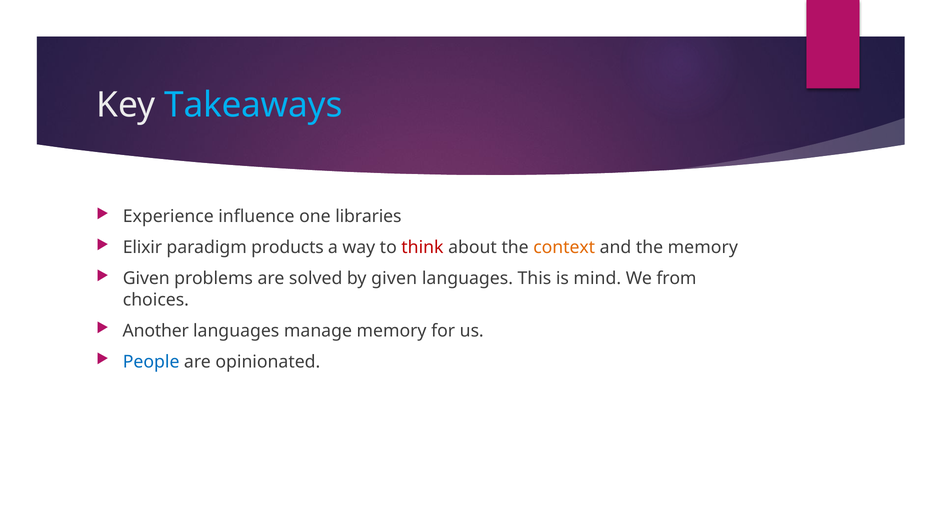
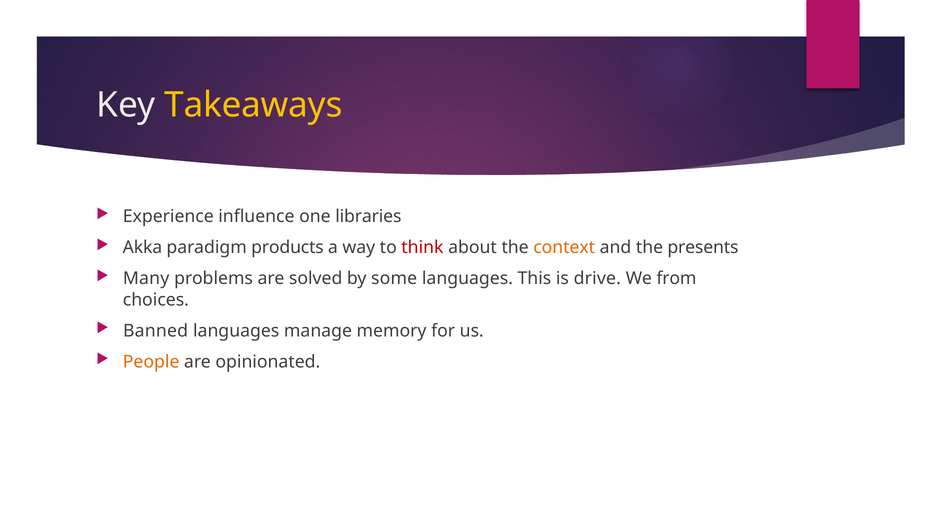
Takeaways colour: light blue -> yellow (253, 105)
Elixir: Elixir -> Akka (142, 248)
the memory: memory -> presents (703, 248)
Given: Given -> Many (146, 279)
by given: given -> some (394, 279)
mind: mind -> drive (597, 279)
Another: Another -> Banned (156, 331)
People colour: blue -> orange (151, 362)
